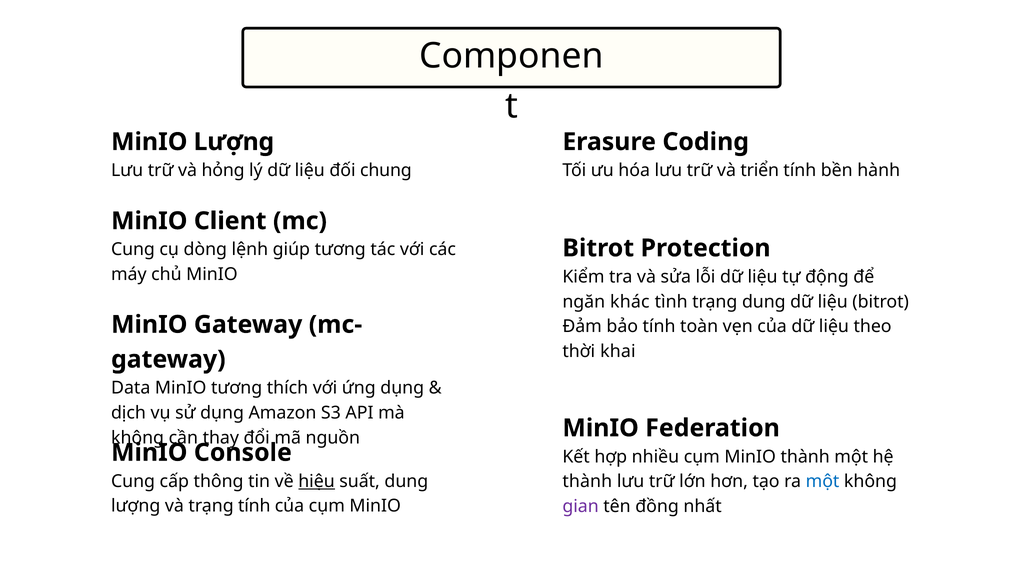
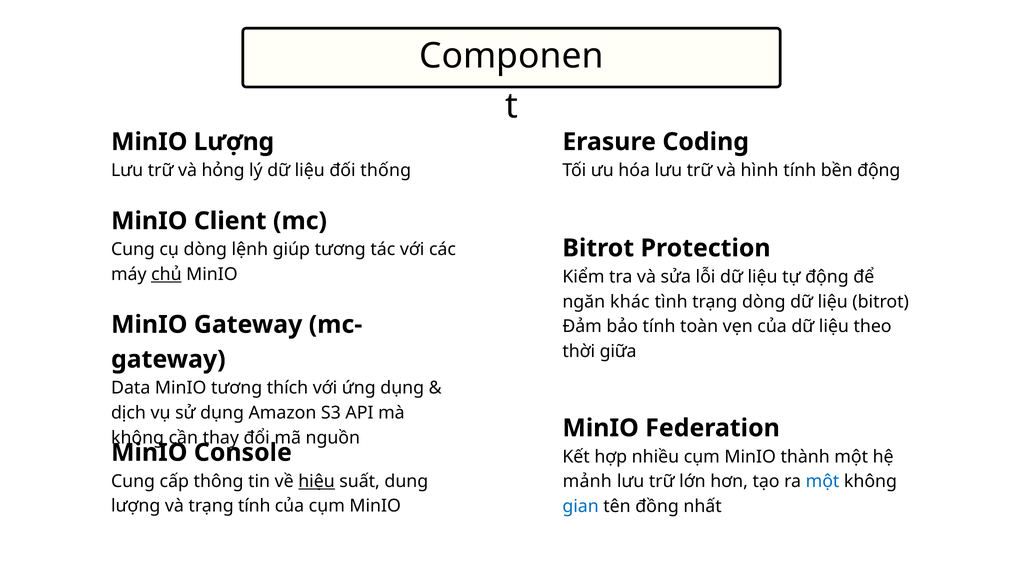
chung: chung -> thống (386, 170)
triển: triển -> hình (760, 170)
bền hành: hành -> động (879, 170)
chủ underline: none -> present (166, 274)
trạng dung: dung -> dòng (764, 301)
khai: khai -> giữa (618, 351)
thành: thành -> mảnh (587, 481)
gian colour: purple -> blue (581, 506)
